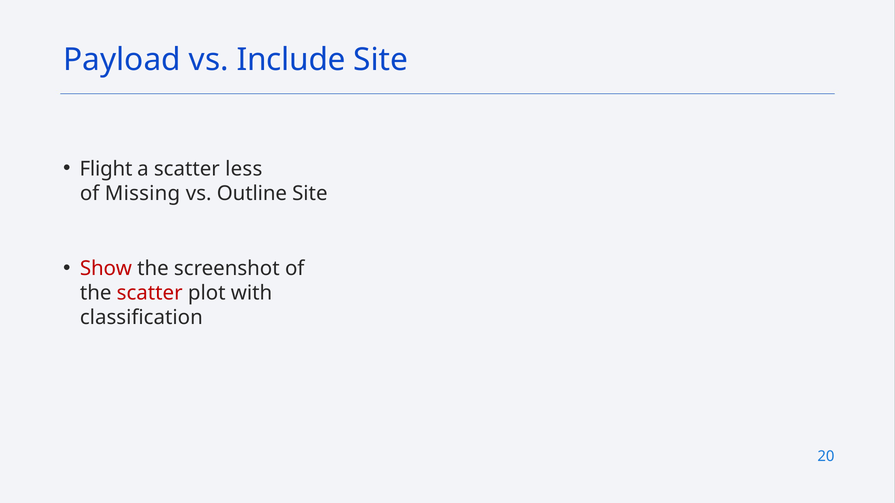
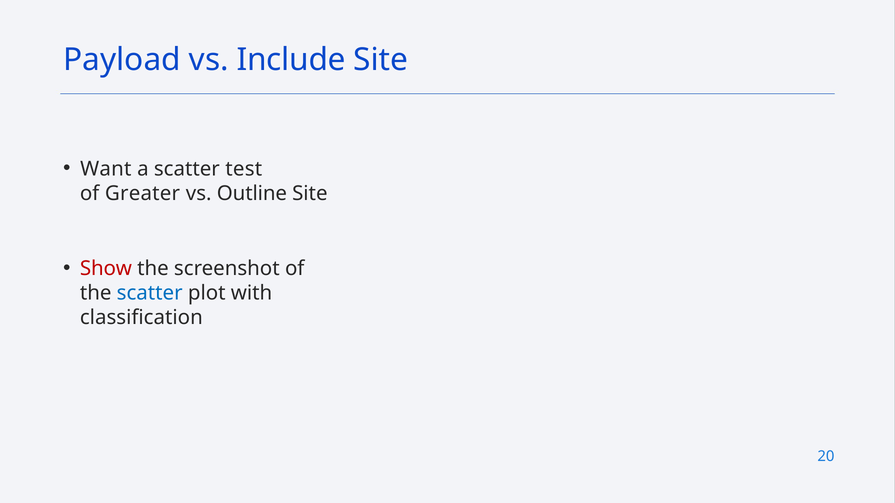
Flight: Flight -> Want (106, 169)
less: less -> test (244, 169)
Missing: Missing -> Greater (143, 194)
scatter colour: red -> blue (150, 293)
